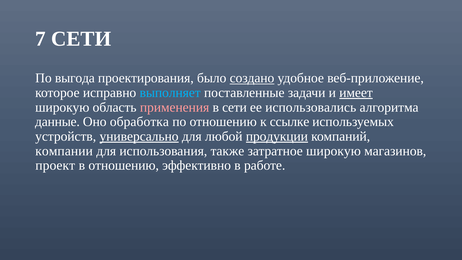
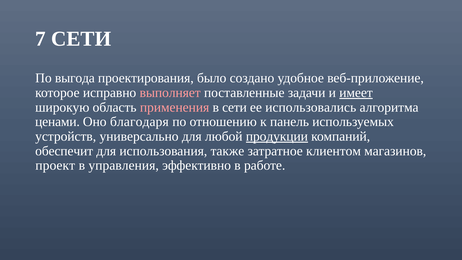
создано underline: present -> none (252, 78)
выполняет colour: light blue -> pink (170, 93)
данные: данные -> ценами (57, 122)
обработка: обработка -> благодаря (139, 122)
ссылке: ссылке -> панель (290, 122)
универсально underline: present -> none (139, 136)
компании: компании -> обеспечит (64, 151)
затратное широкую: широкую -> клиентом (334, 151)
в отношению: отношению -> управления (124, 165)
